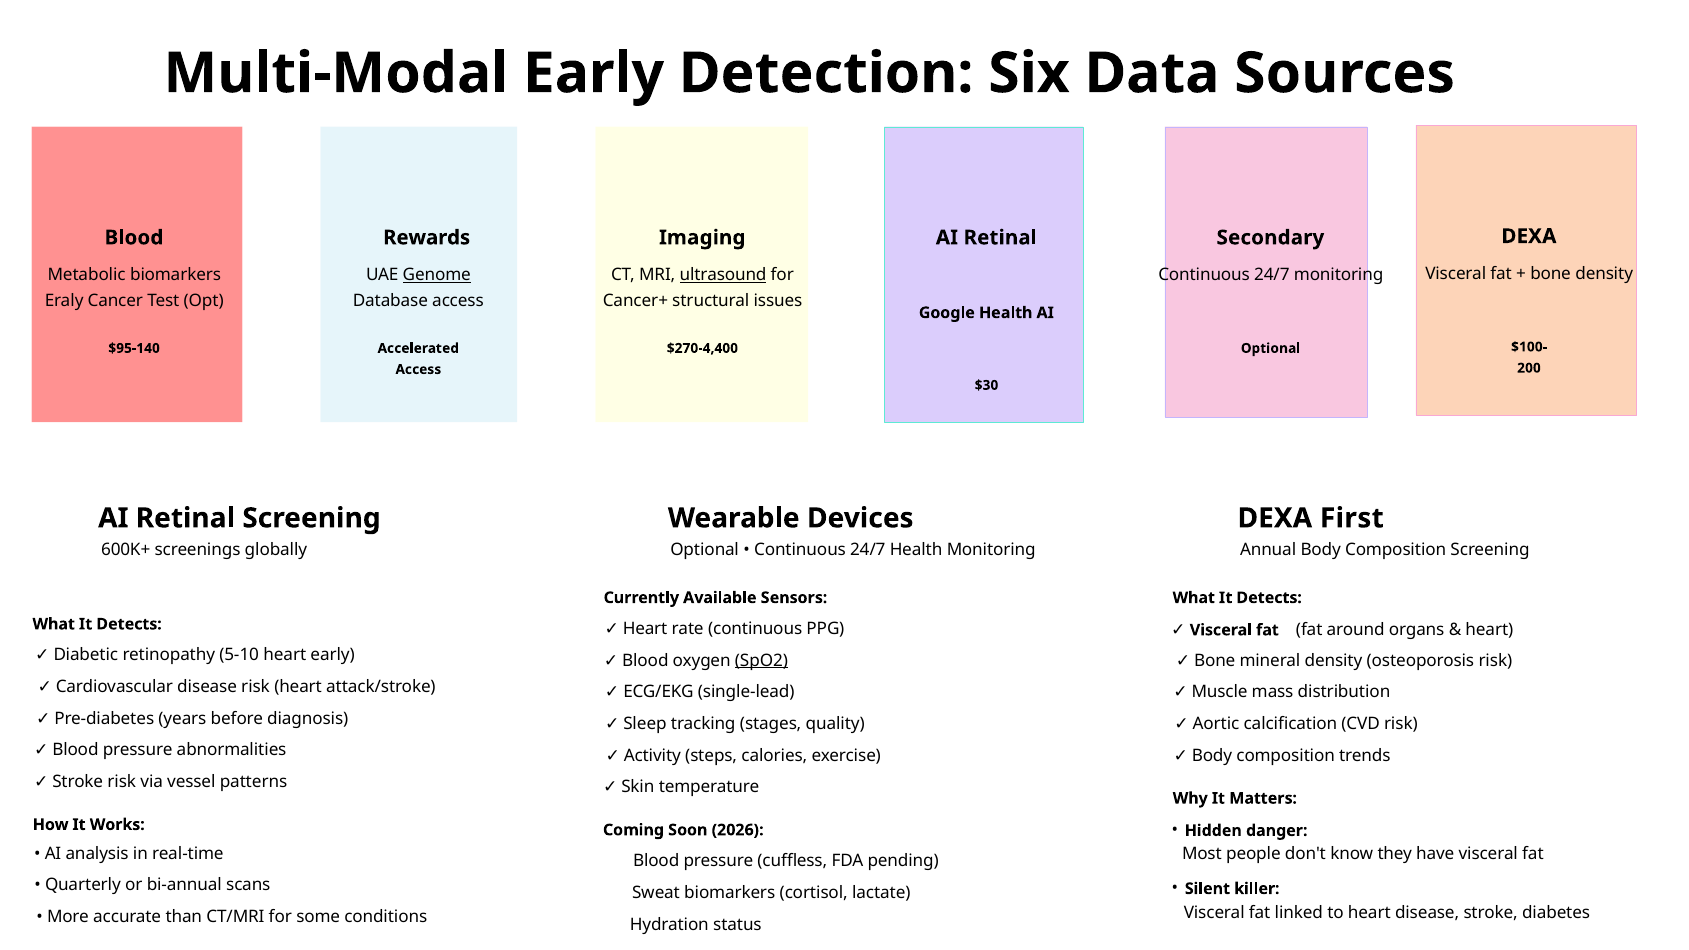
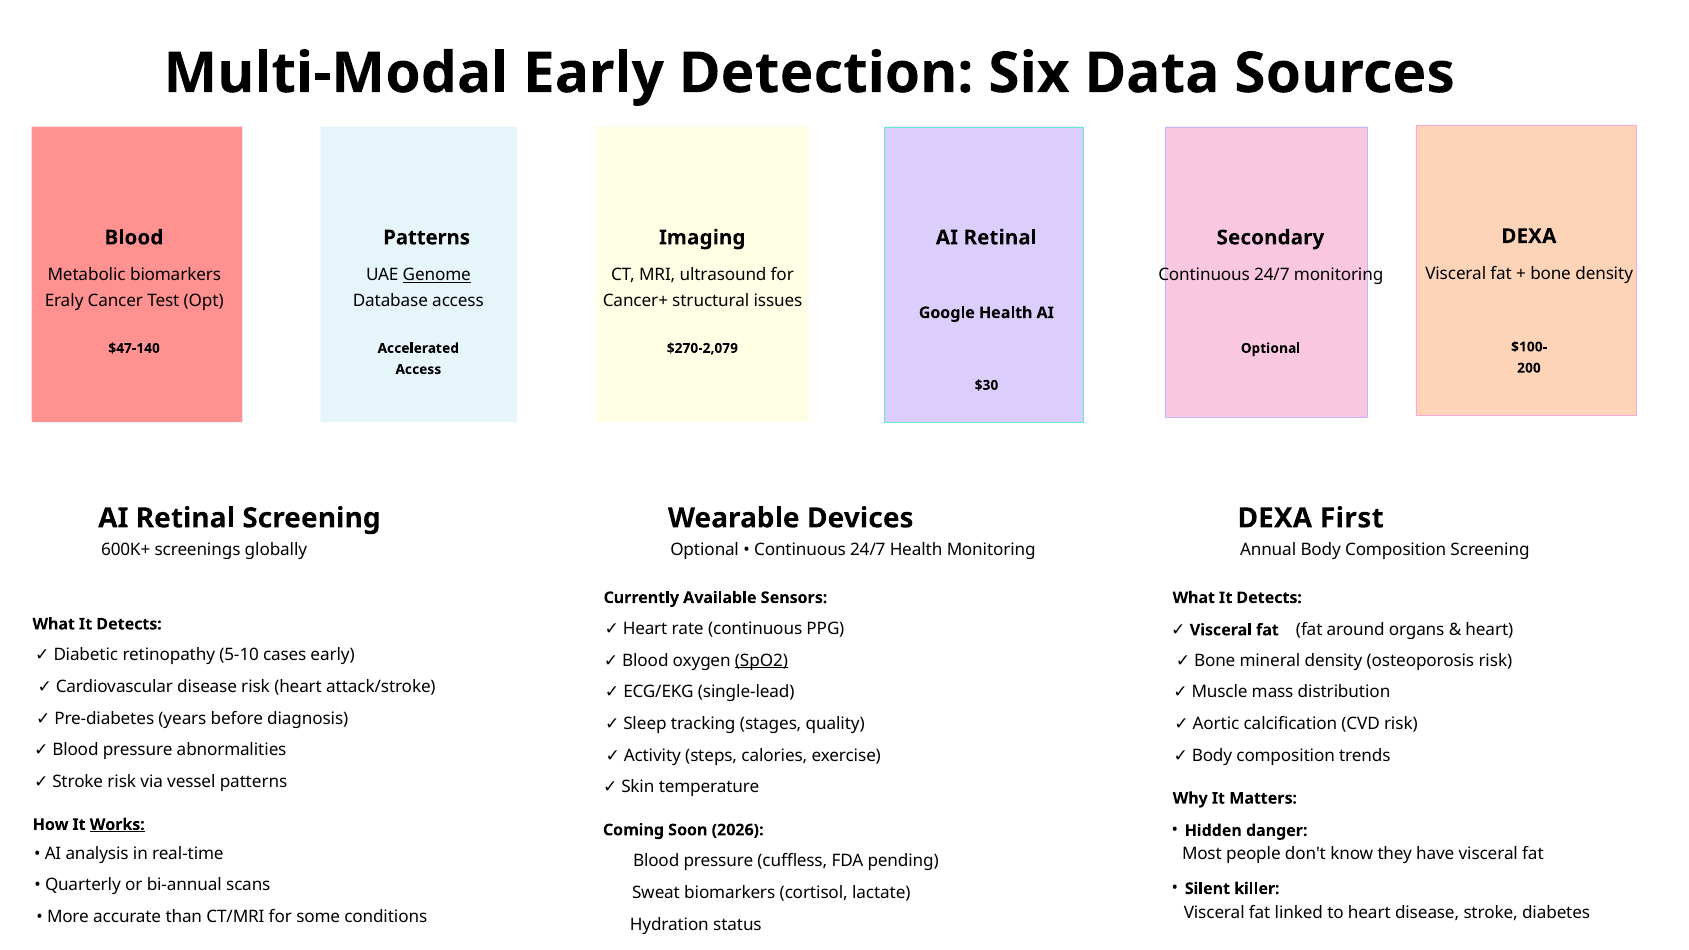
Rewards: Rewards -> Patterns (427, 238)
ultrasound underline: present -> none (723, 275)
$95-140: $95-140 -> $47-140 (134, 348)
$270-4,400: $270-4,400 -> $270-2,079 (702, 348)
5-10 heart: heart -> cases (285, 655)
Works underline: none -> present (117, 825)
